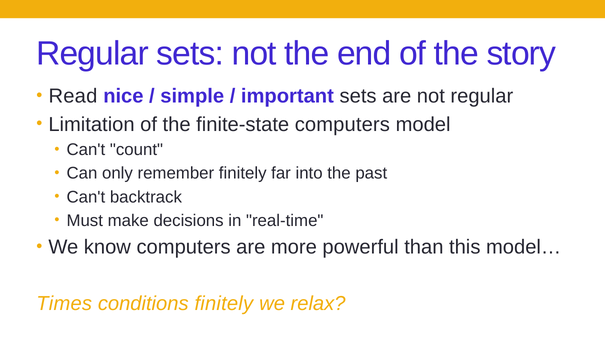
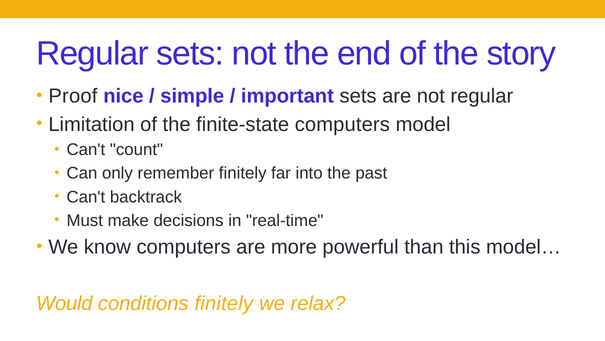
Read: Read -> Proof (73, 96)
Times: Times -> Would (64, 303)
